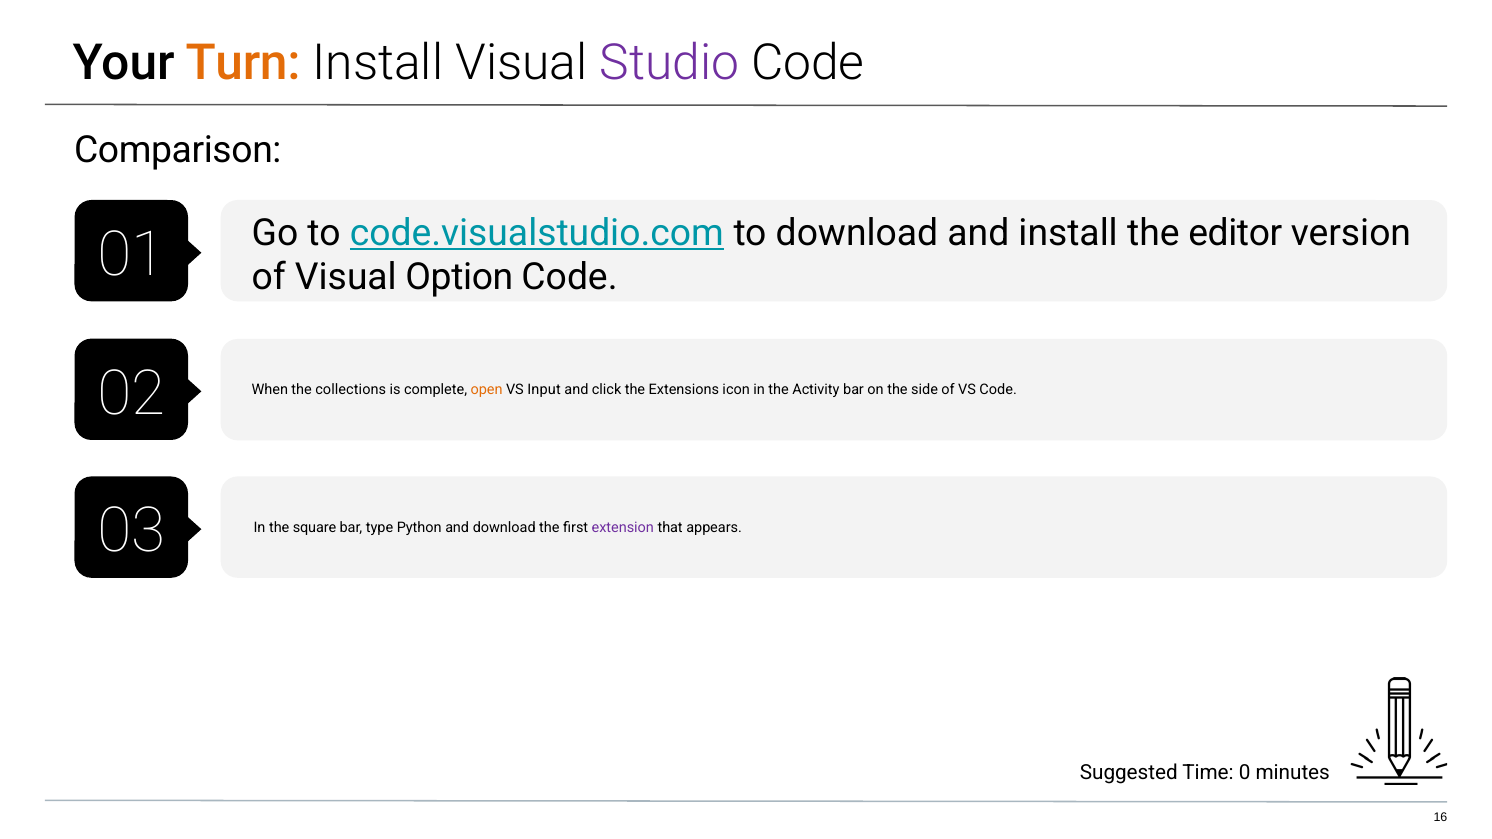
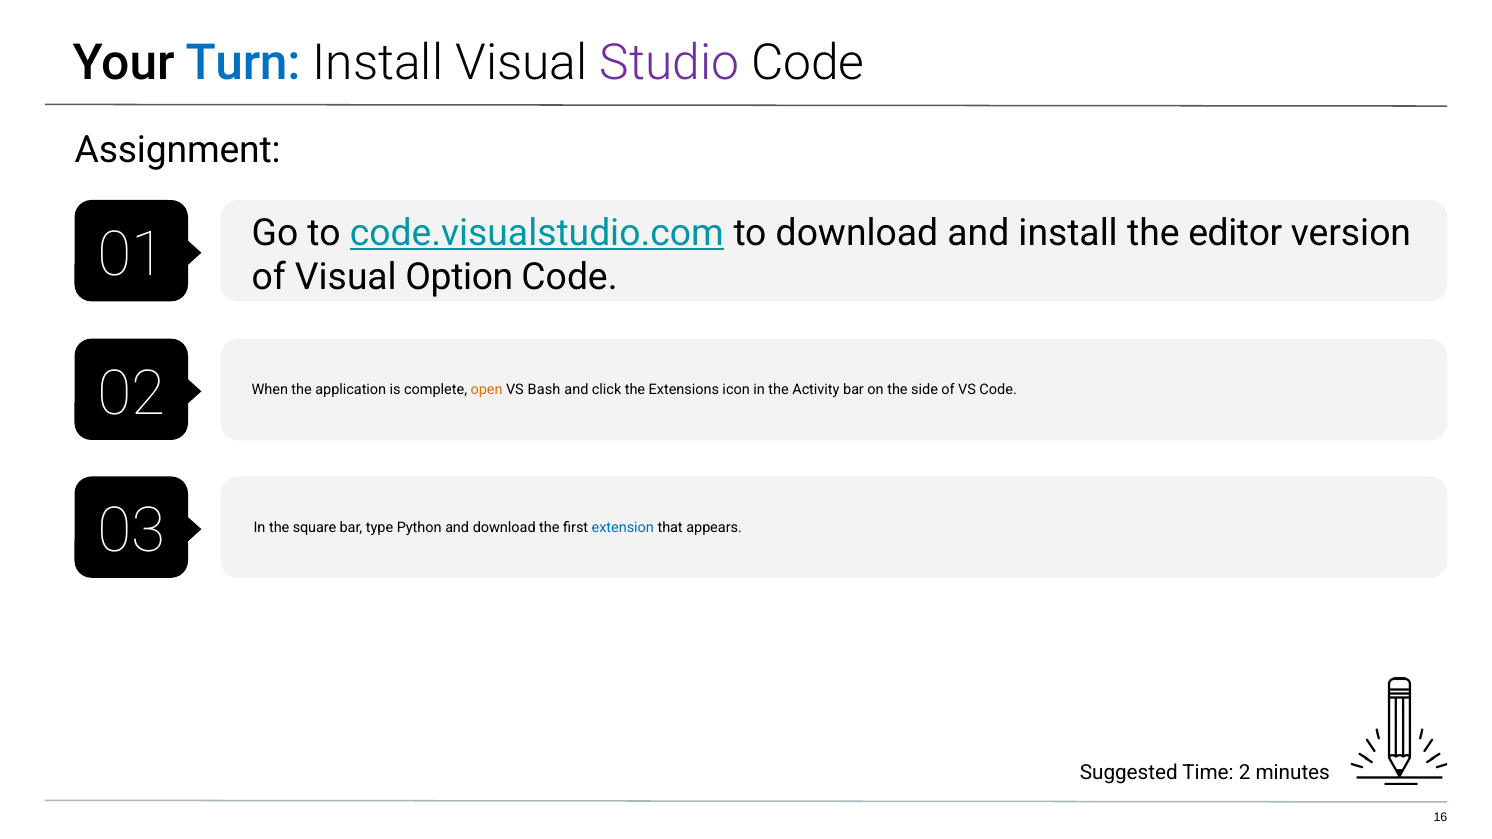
Turn colour: orange -> blue (243, 63)
Comparison: Comparison -> Assignment (178, 150)
collections: collections -> application (351, 390)
Input: Input -> Bash (544, 390)
extension colour: purple -> blue (623, 528)
0: 0 -> 2 (1245, 773)
